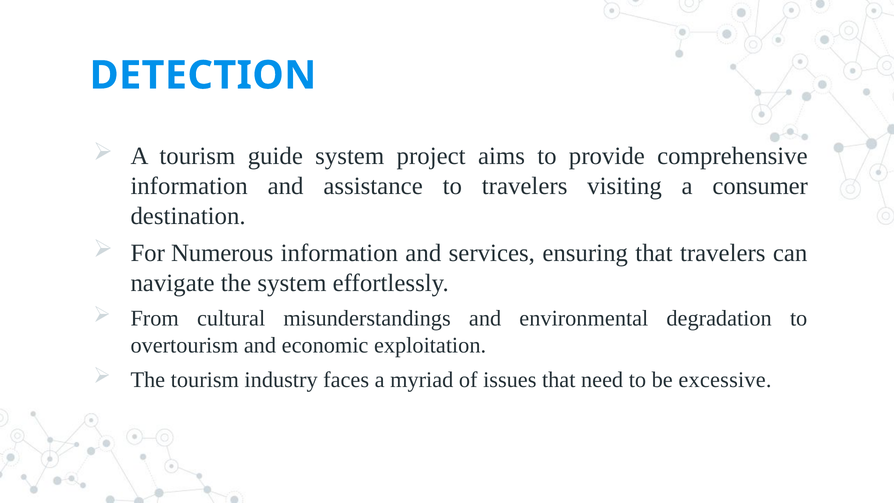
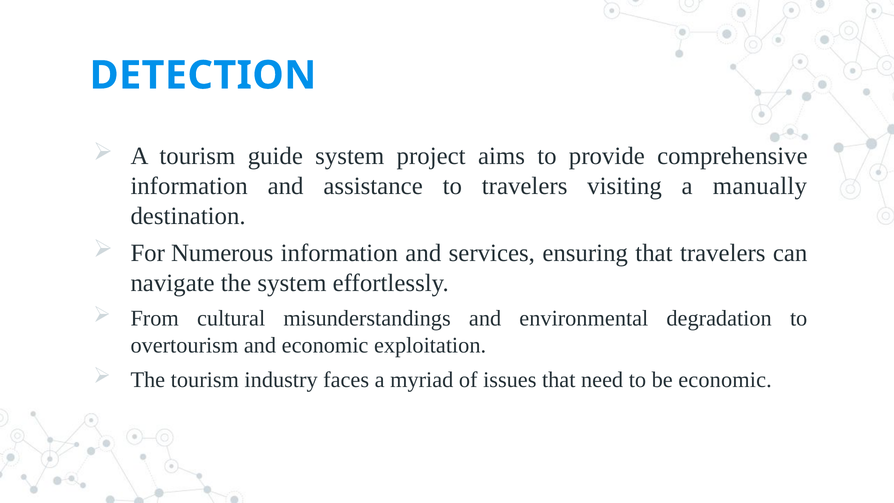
consumer: consumer -> manually (760, 186)
be excessive: excessive -> economic (725, 380)
